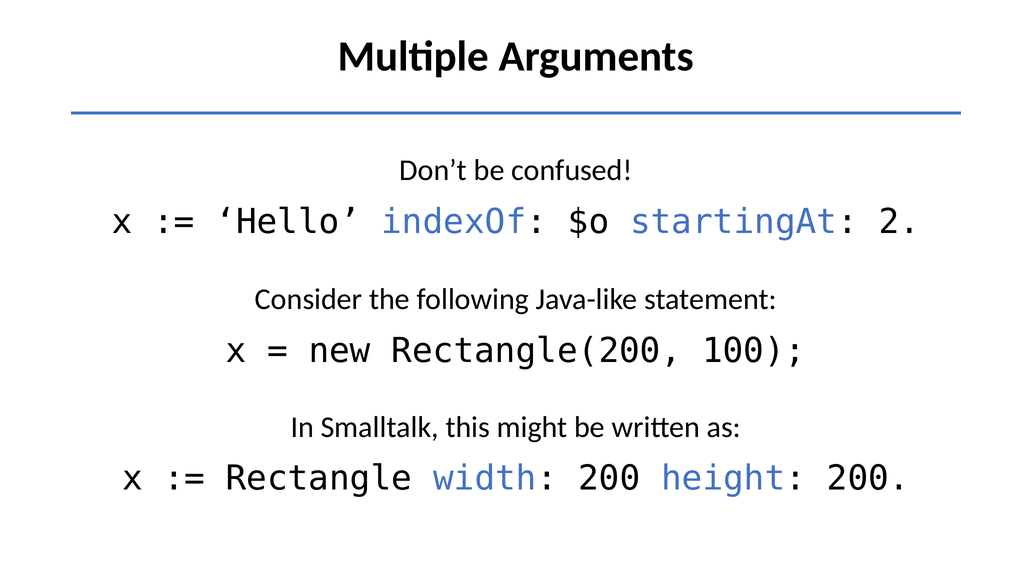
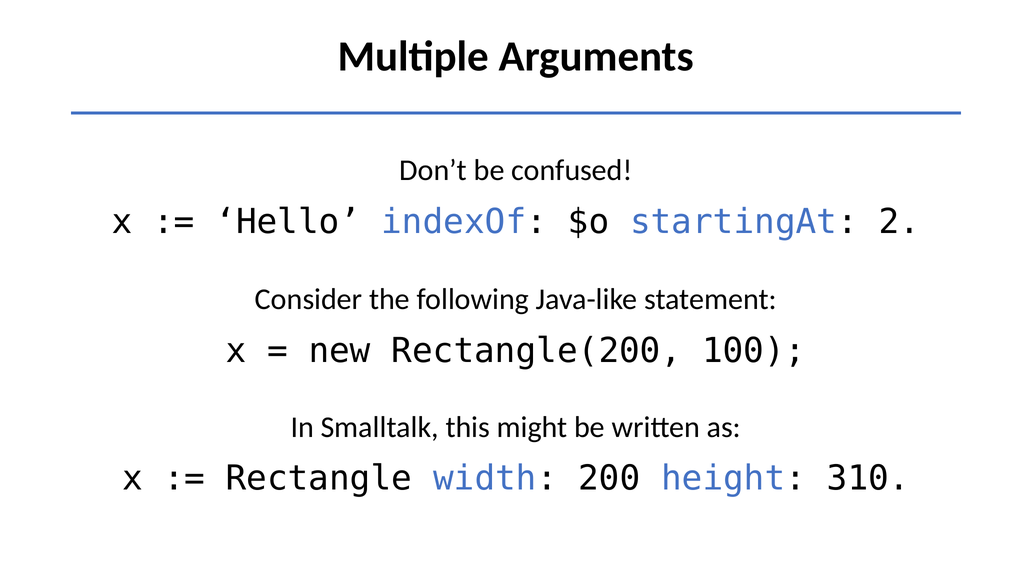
height 200: 200 -> 310 (868, 478)
